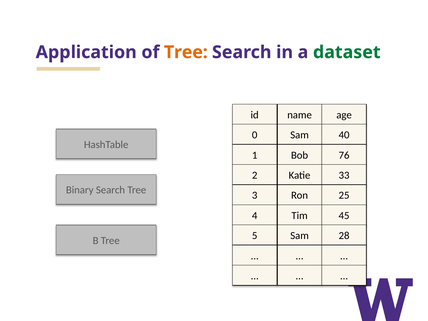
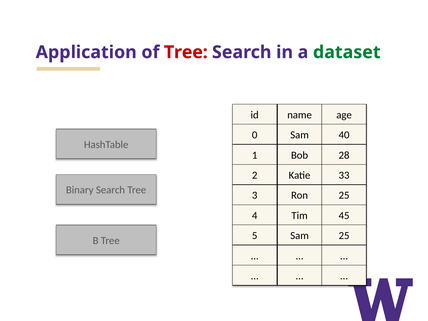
Tree colour: orange -> red (186, 52)
76: 76 -> 28 (344, 155)
Sam 28: 28 -> 25 (344, 236)
